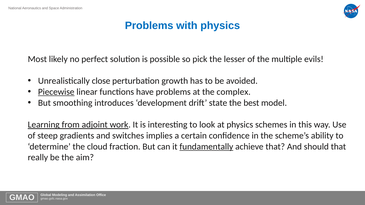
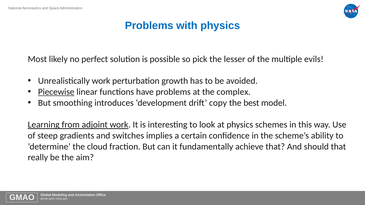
Unrealistically close: close -> work (101, 81)
state: state -> copy (218, 103)
fundamentally underline: present -> none (206, 147)
